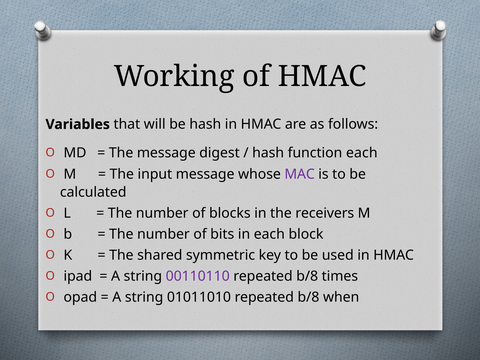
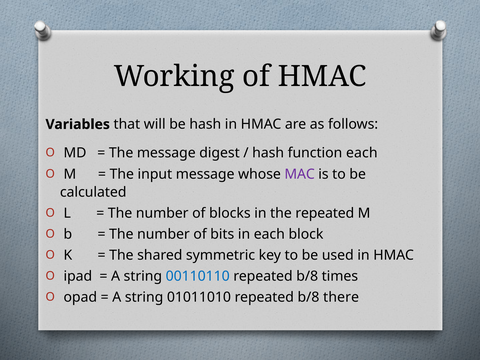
the receivers: receivers -> repeated (325, 213)
00110110 colour: purple -> blue (198, 276)
when: when -> there (341, 297)
